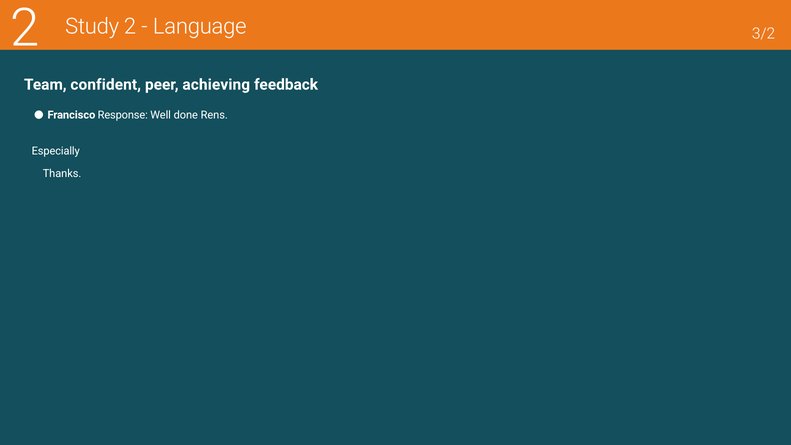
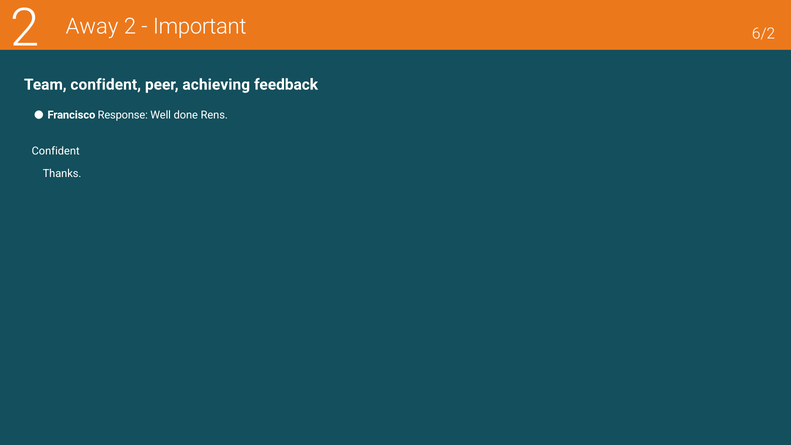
Study: Study -> Away (92, 26)
Language: Language -> Important (200, 26)
3/2: 3/2 -> 6/2 (764, 34)
Especially: Especially -> Confident (56, 151)
